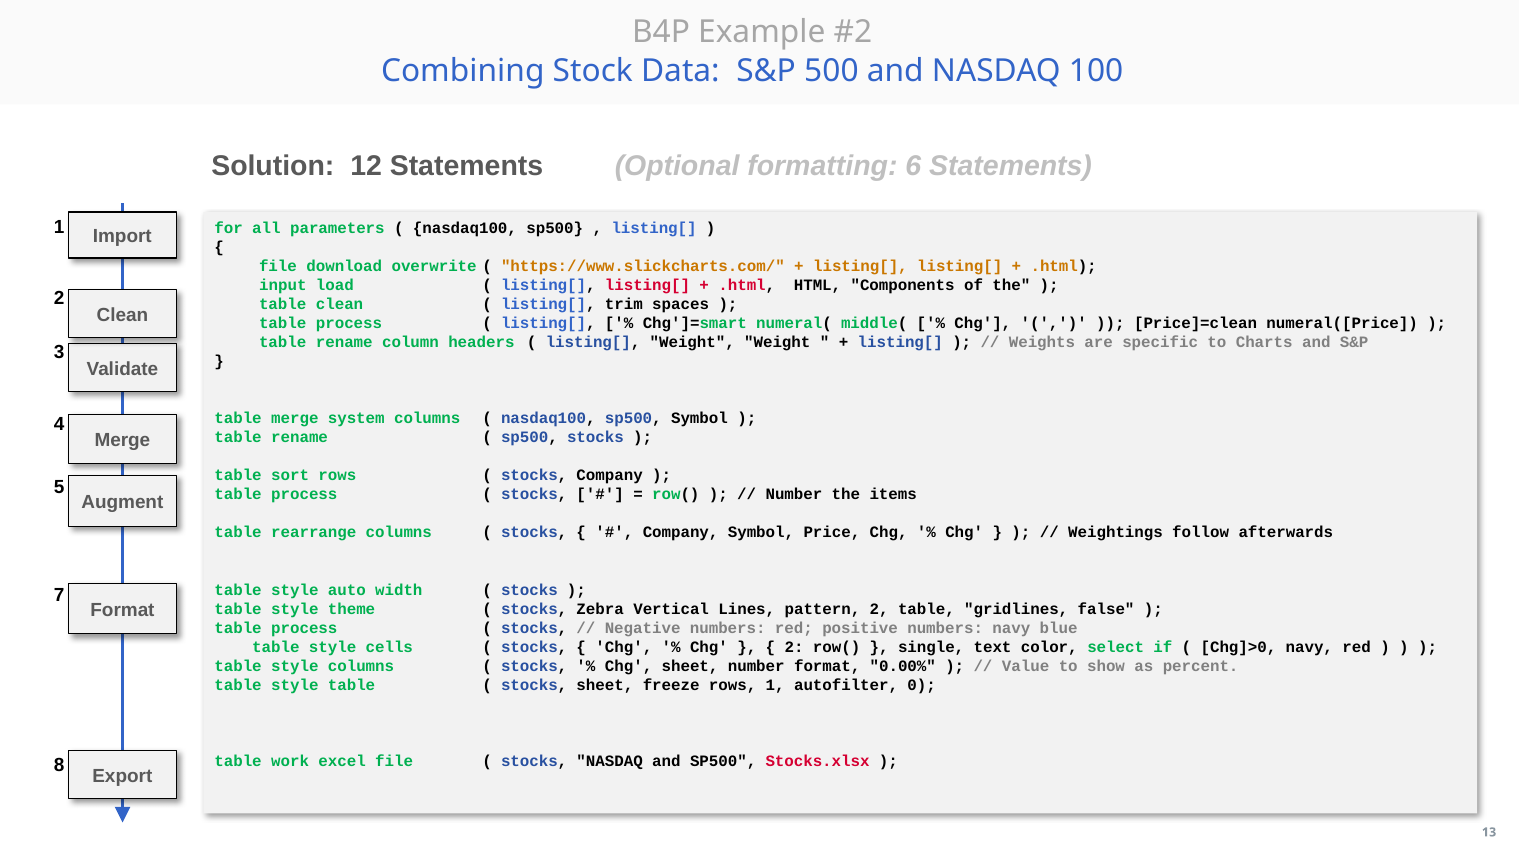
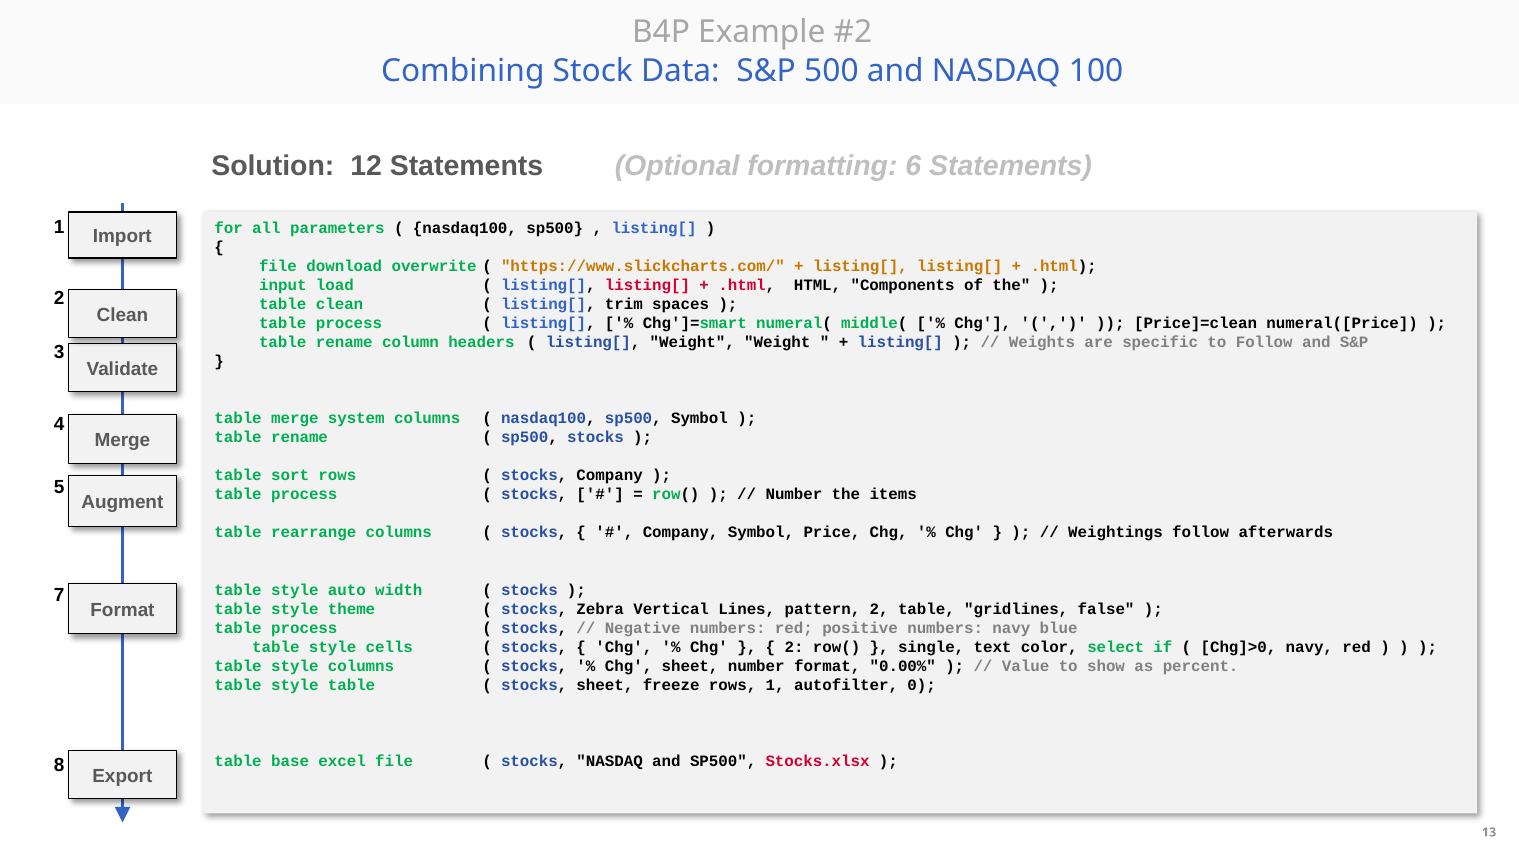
to Charts: Charts -> Follow (1264, 342)
work: work -> base (290, 761)
